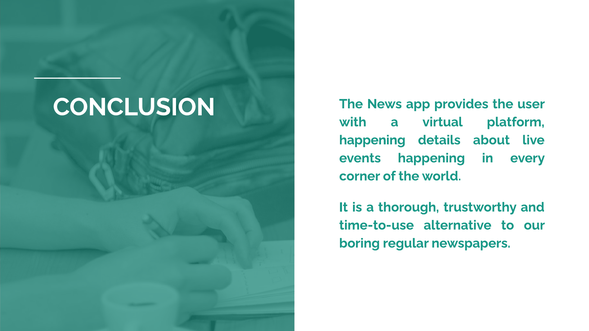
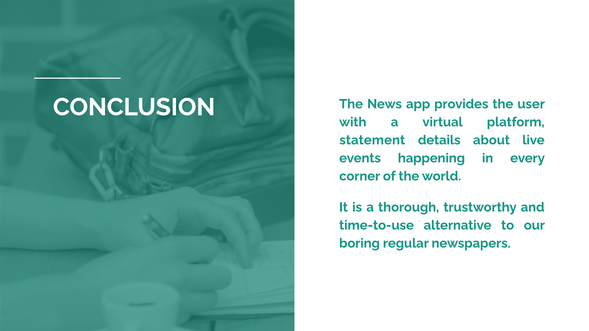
happening: happening -> statement (372, 140)
